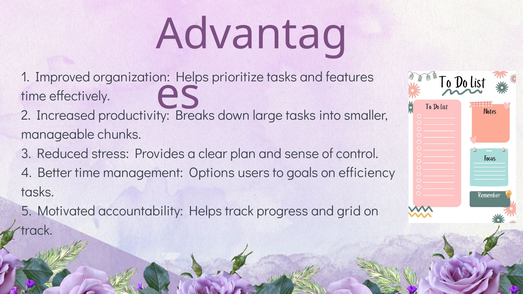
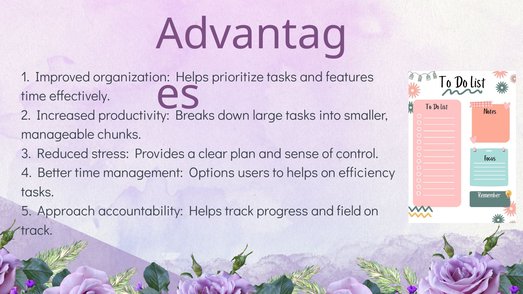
to goals: goals -> helps (302, 173)
Motivated: Motivated -> Approach (66, 211)
grid: grid -> field (349, 211)
